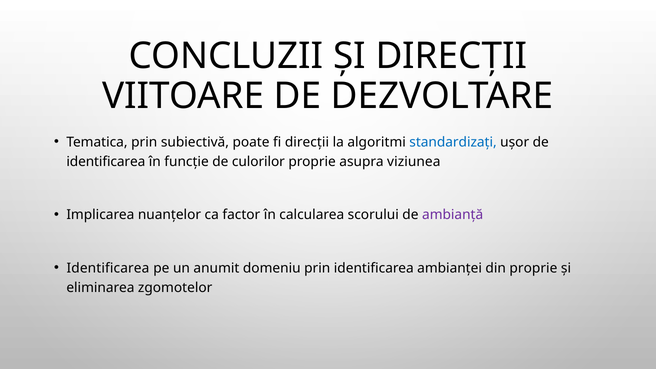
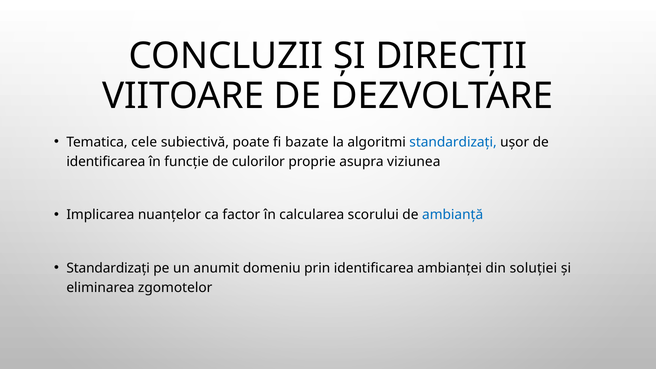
Tematica prin: prin -> cele (144, 142)
fi direcții: direcții -> bazate (307, 142)
ambianță colour: purple -> blue (453, 215)
Identificarea: Identificarea -> Standardizați (108, 268)
din proprie: proprie -> soluției (533, 268)
